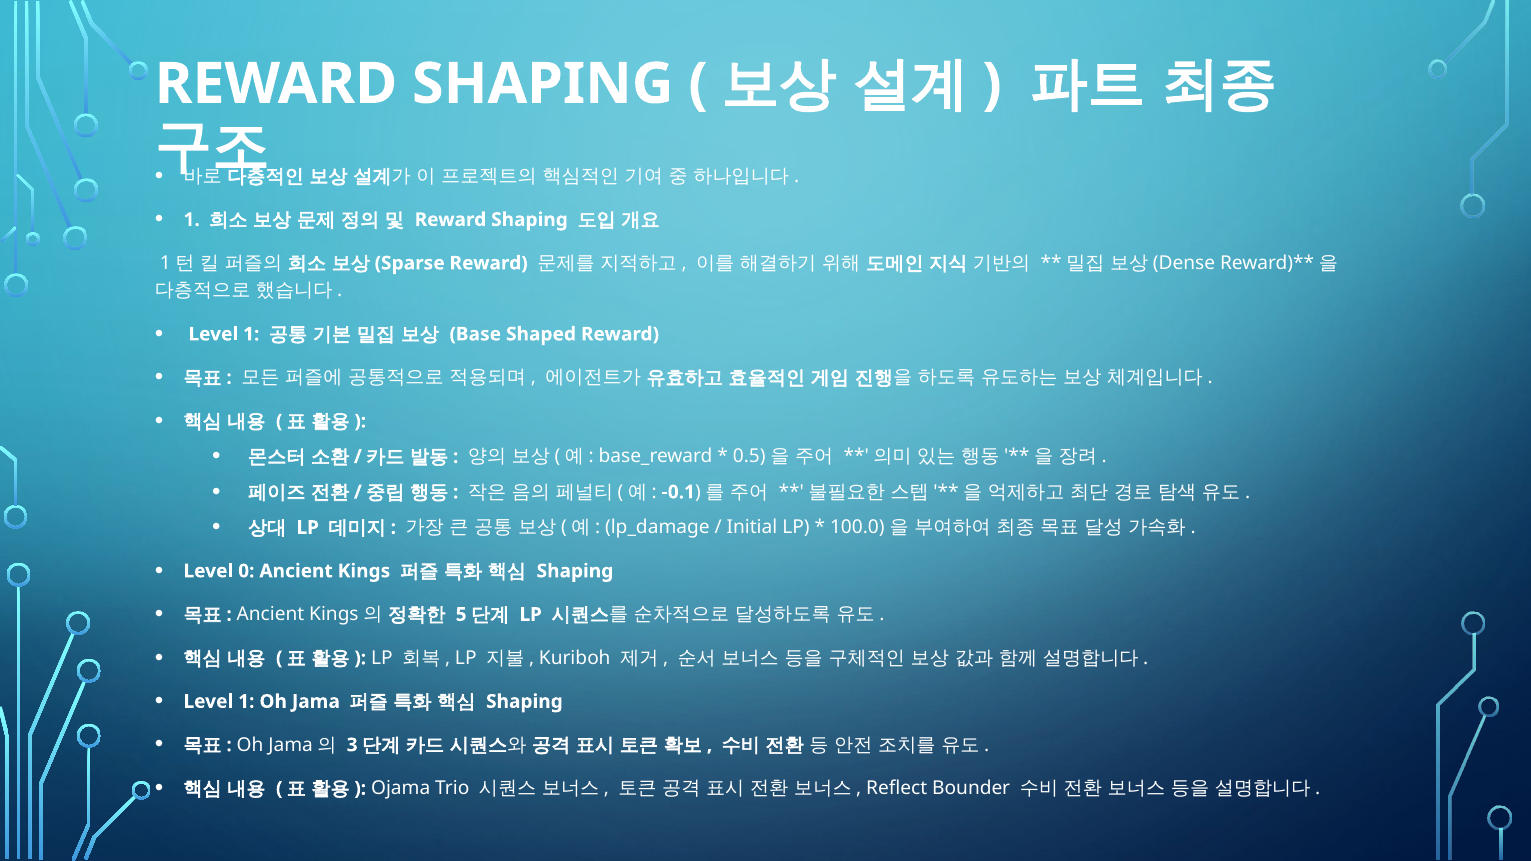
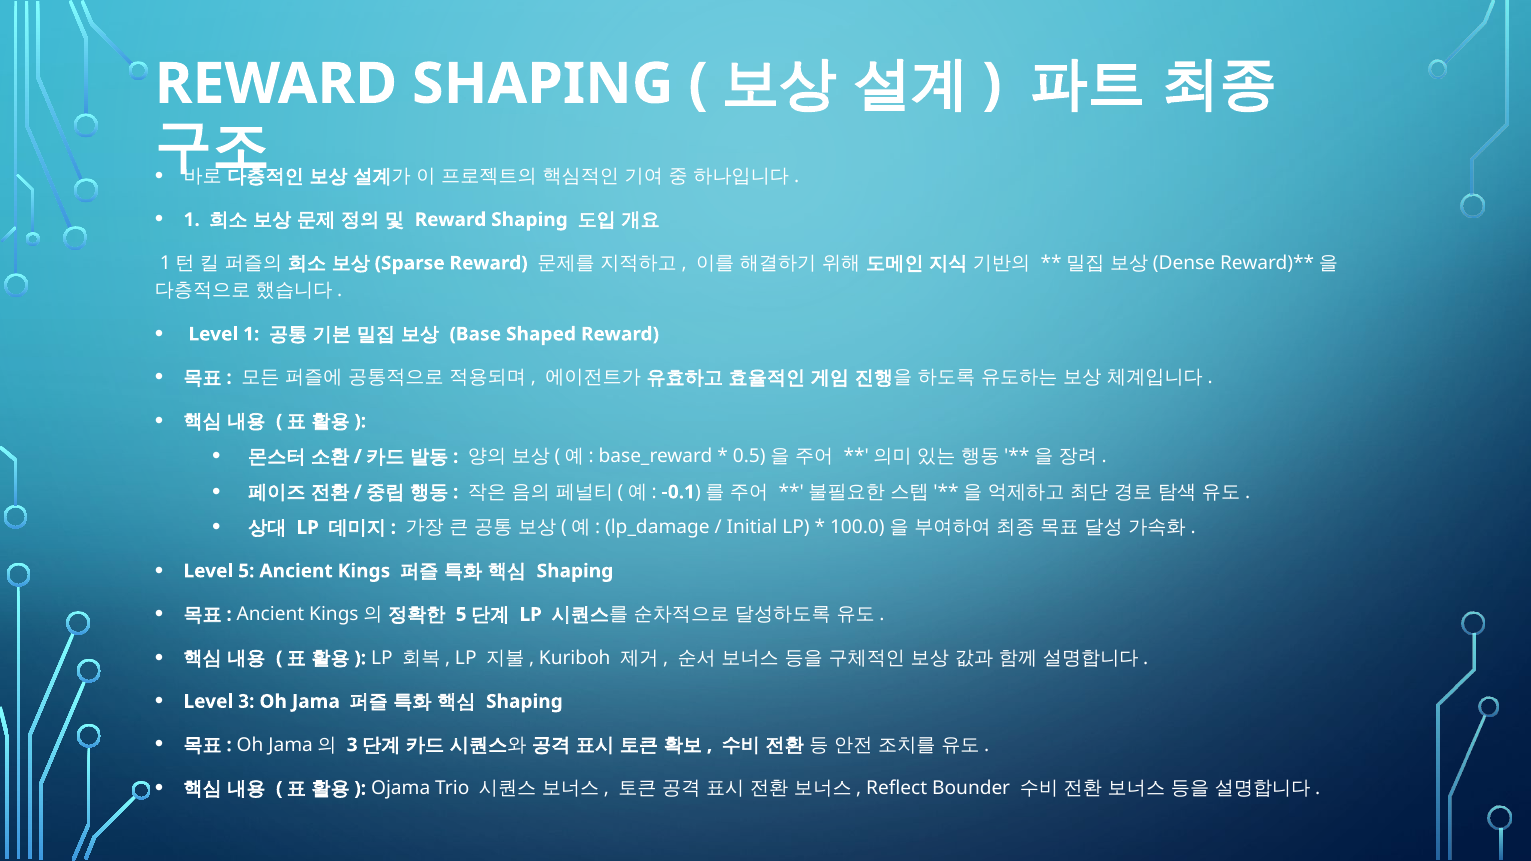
Level 0: 0 -> 5 (246, 571)
1: 1 -> 3 (246, 702)
